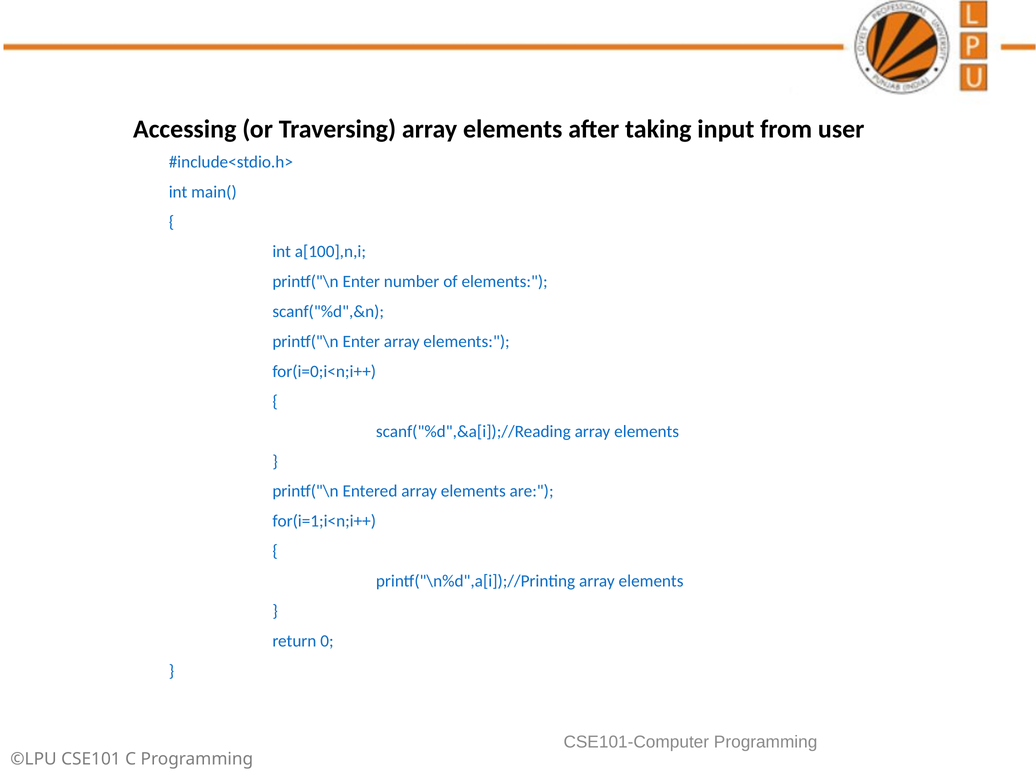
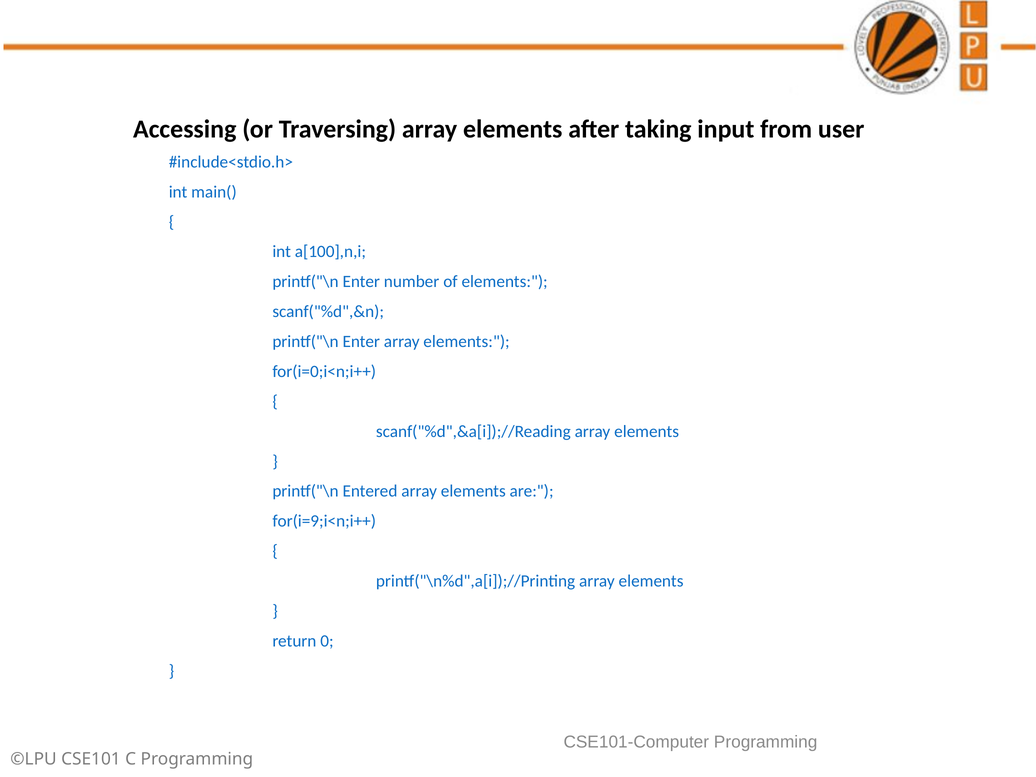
for(i=1;i<n;i++: for(i=1;i<n;i++ -> for(i=9;i<n;i++ (324, 521)
